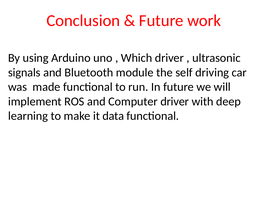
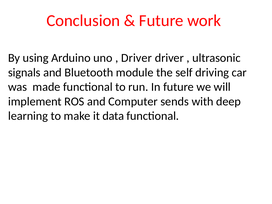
Which: Which -> Driver (136, 58)
Computer driver: driver -> sends (175, 101)
